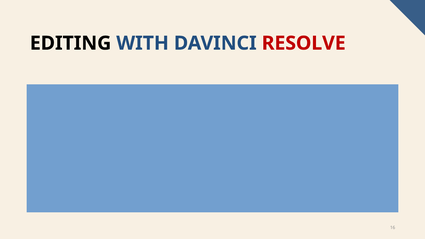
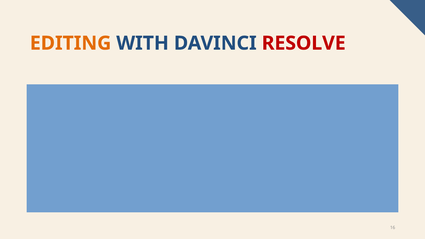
EDITING colour: black -> orange (71, 43)
